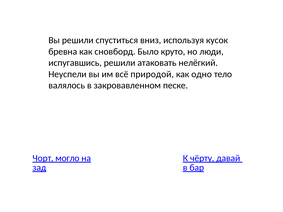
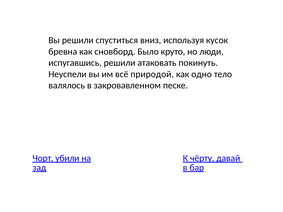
нелёгкий: нелёгкий -> покинуть (198, 63)
могло: могло -> убили (67, 158)
